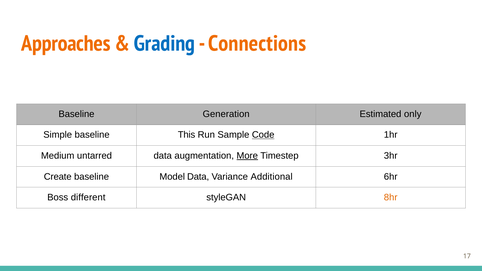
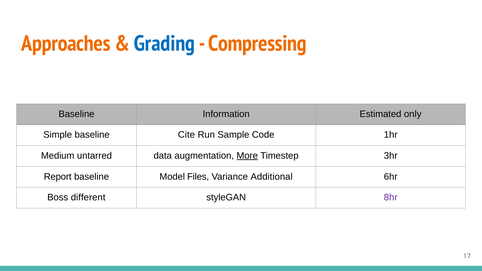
Connections: Connections -> Compressing (257, 43)
Generation: Generation -> Information (226, 114)
This: This -> Cite (186, 135)
Code underline: present -> none (263, 135)
Create: Create -> Report (58, 177)
Model Data: Data -> Files (198, 177)
8hr colour: orange -> purple (391, 198)
